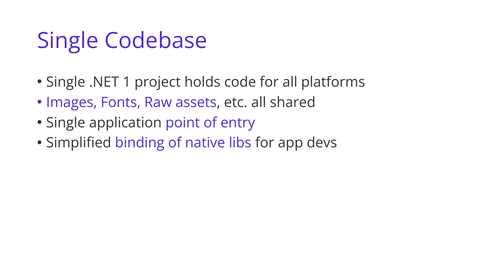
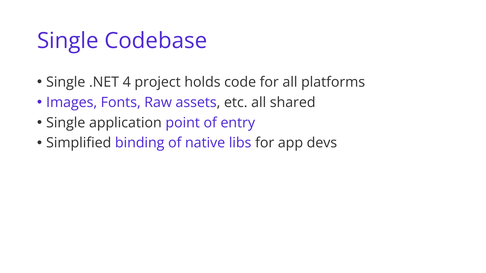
1: 1 -> 4 (127, 82)
